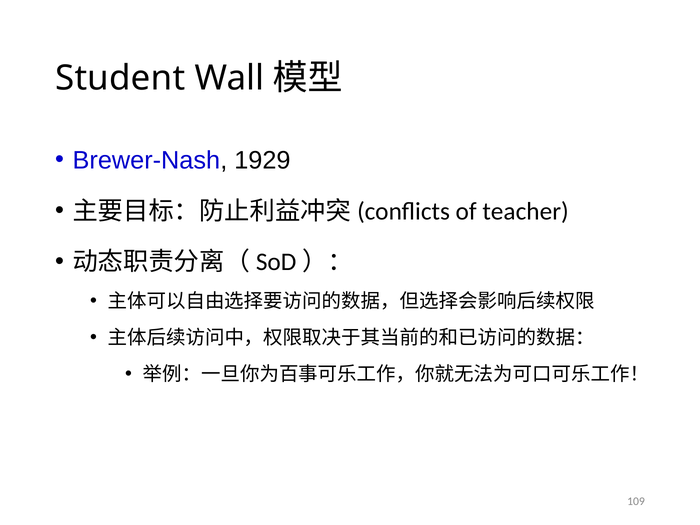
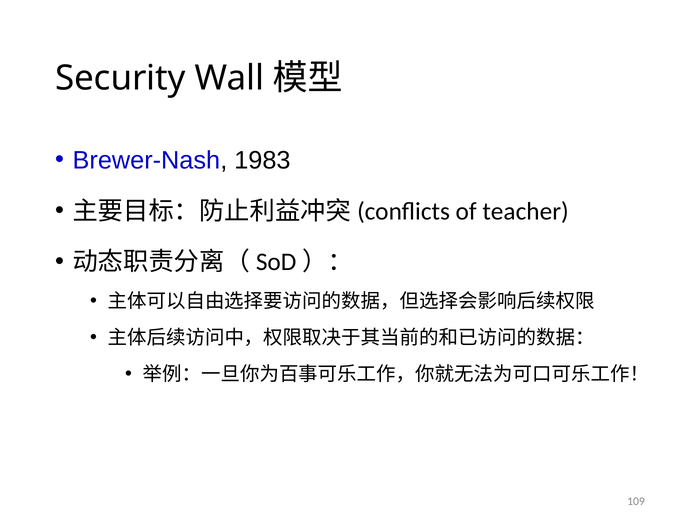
Student: Student -> Security (120, 78)
1929: 1929 -> 1983 (262, 161)
